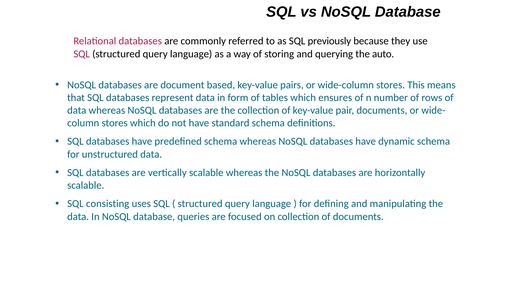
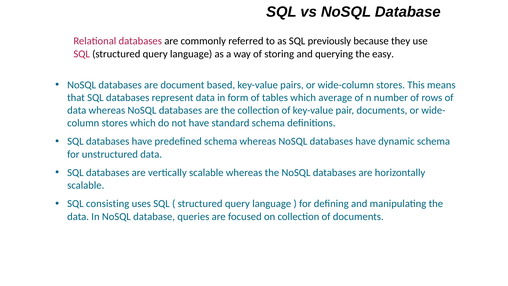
auto: auto -> easy (383, 54)
ensures: ensures -> average (335, 98)
